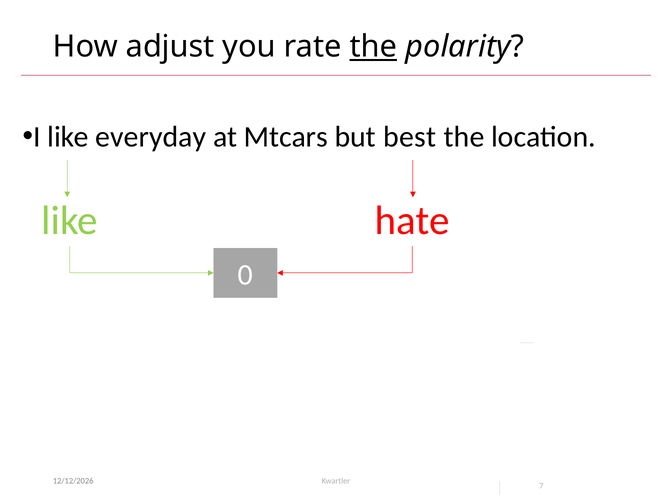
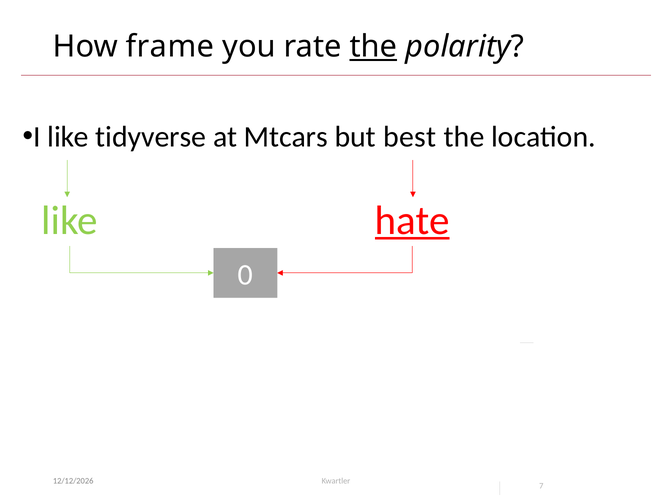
adjust: adjust -> frame (170, 47)
everyday: everyday -> tidyverse (151, 137)
hate underline: none -> present (412, 221)
